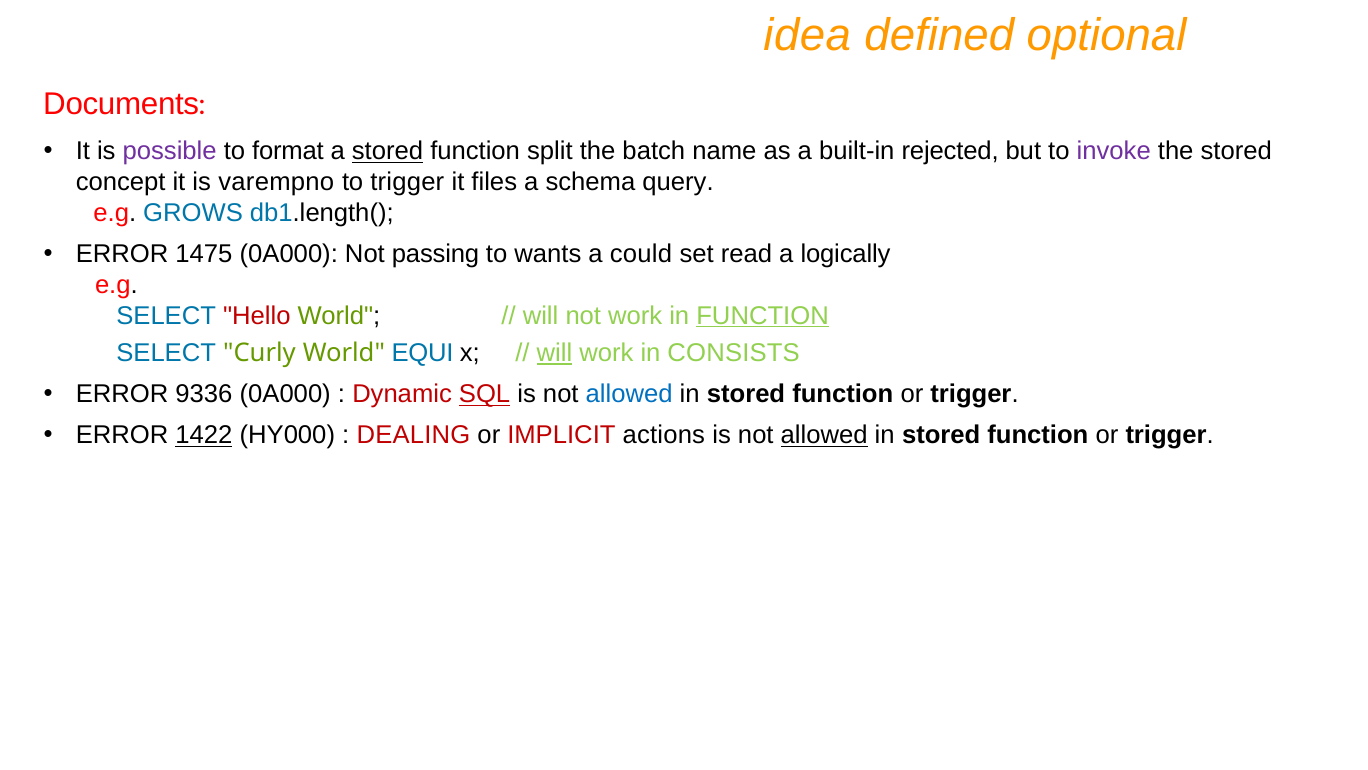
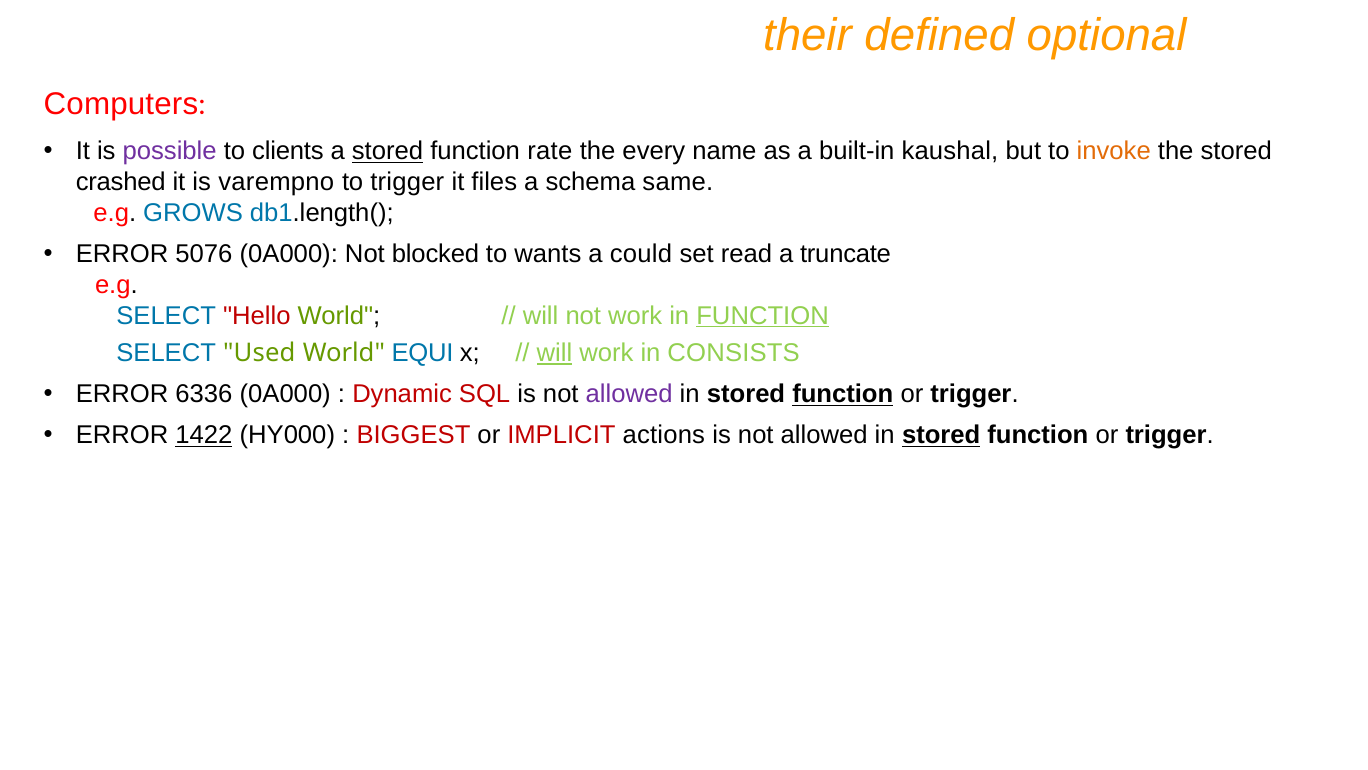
idea: idea -> their (807, 36)
Documents: Documents -> Computers (121, 104)
format: format -> clients (288, 151)
split: split -> rate (550, 151)
batch: batch -> every (654, 151)
rejected: rejected -> kaushal (950, 151)
invoke colour: purple -> orange (1114, 151)
concept: concept -> crashed (121, 182)
query: query -> same (678, 182)
1475: 1475 -> 5076 (204, 254)
passing: passing -> blocked (436, 254)
logically: logically -> truncate (846, 254)
Curly: Curly -> Used (259, 353)
9336: 9336 -> 6336 (204, 394)
SQL underline: present -> none (485, 394)
allowed colour: blue -> purple (629, 394)
function underline: none -> present (843, 394)
DEALING: DEALING -> BIGGEST (413, 435)
allowed underline: present -> none (824, 435)
stored underline: none -> present (941, 435)
